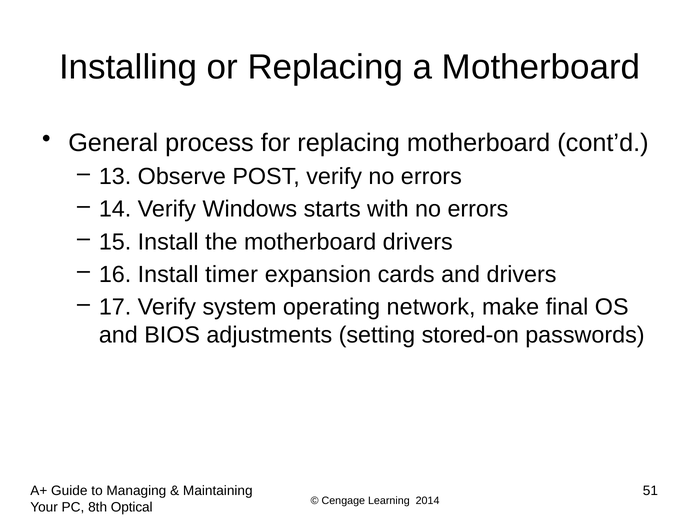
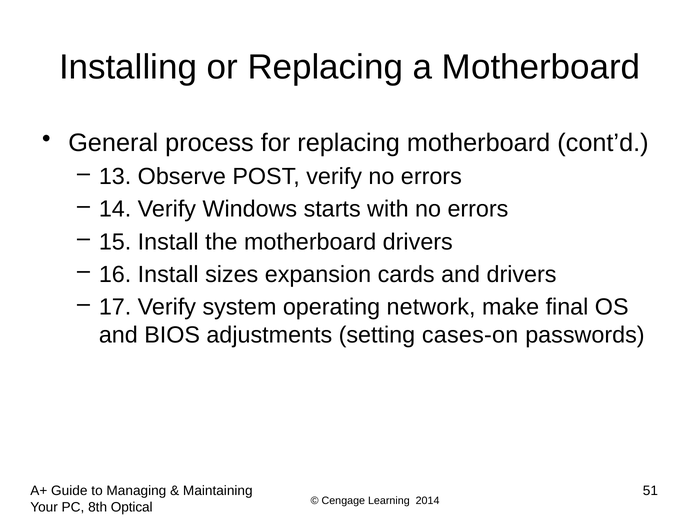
timer: timer -> sizes (232, 275)
stored-on: stored-on -> cases-on (470, 335)
